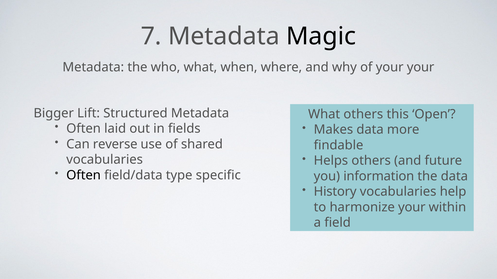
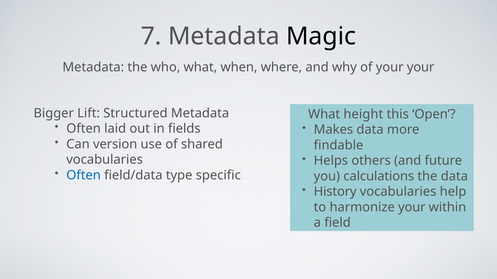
What others: others -> height (363, 114)
reverse: reverse -> version (115, 144)
Often colour: black -> blue (84, 176)
information: information -> calculations (379, 177)
